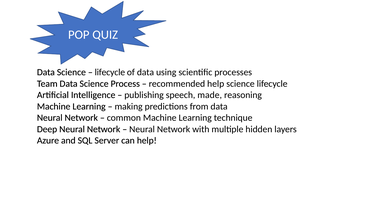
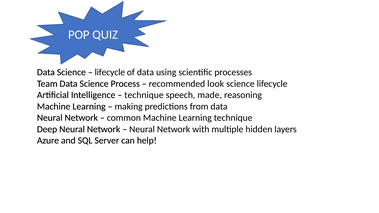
recommended help: help -> look (216, 84)
publishing: publishing -> technique (144, 95)
